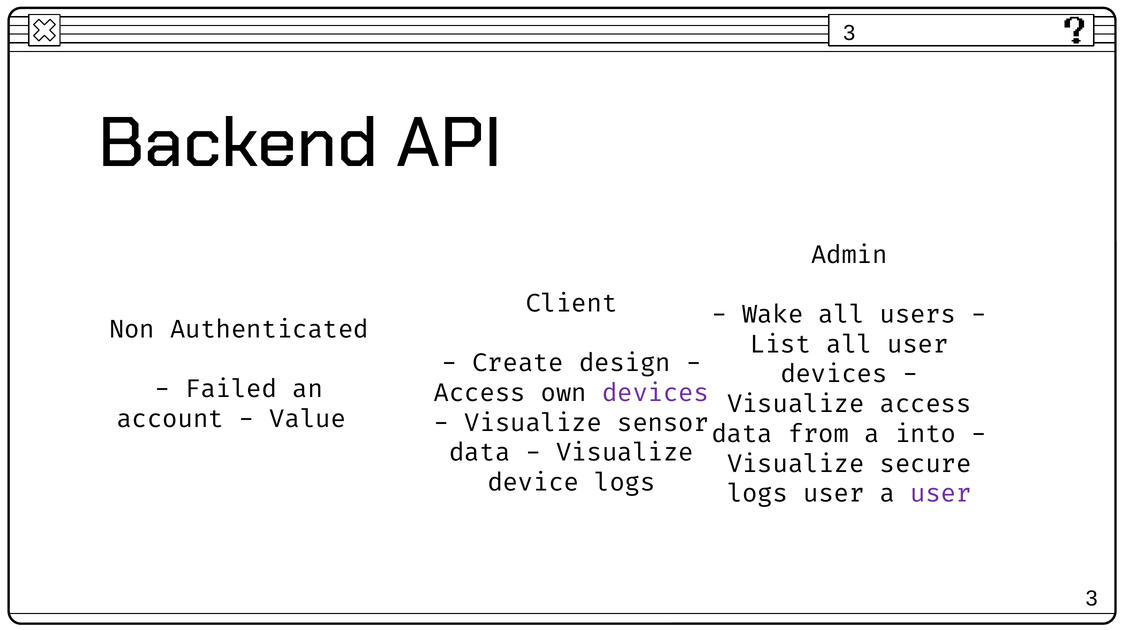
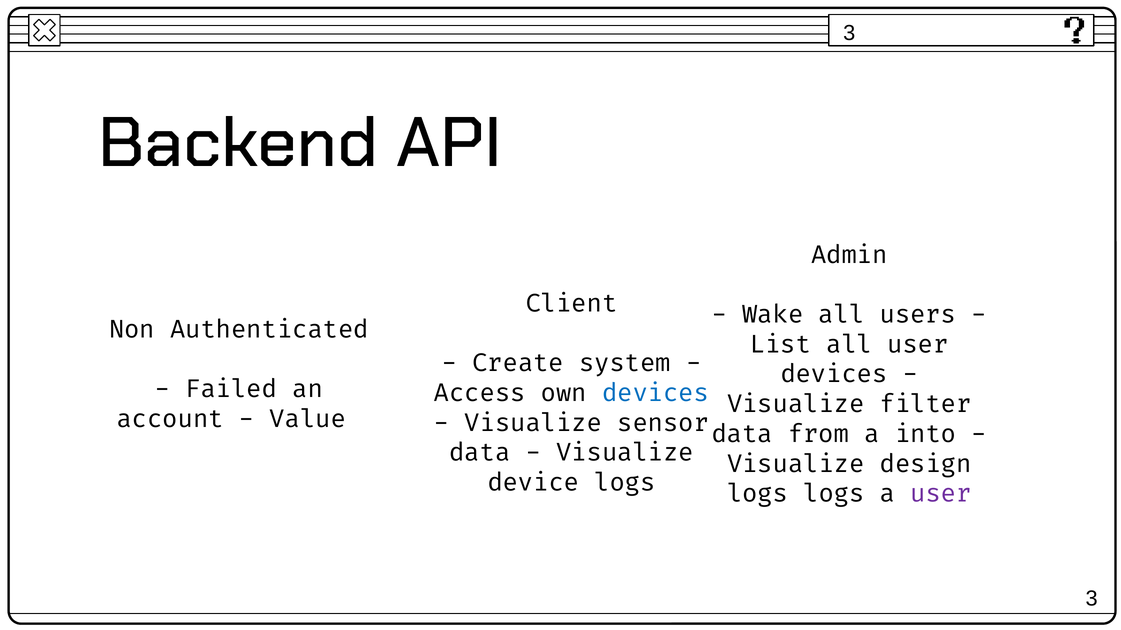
design: design -> system (625, 363)
devices colour: purple -> blue (656, 393)
Visualize access: access -> filter (926, 404)
secure: secure -> design (926, 464)
logs user: user -> logs (834, 494)
